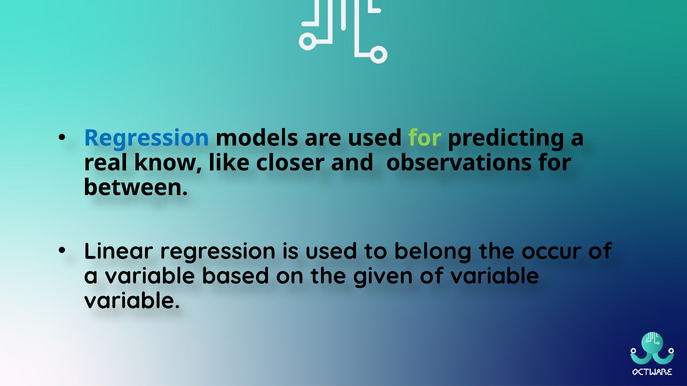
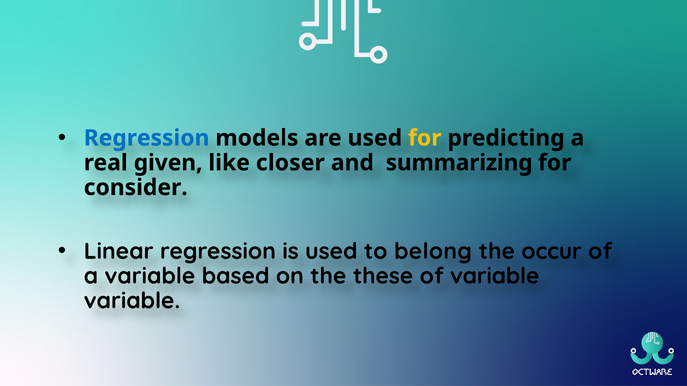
for colour: light green -> yellow (425, 138)
know: know -> given (168, 163)
observations: observations -> summarizing (459, 163)
between: between -> consider (136, 188)
given: given -> these (383, 276)
